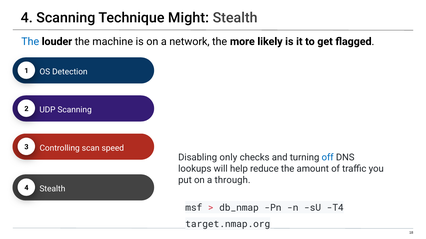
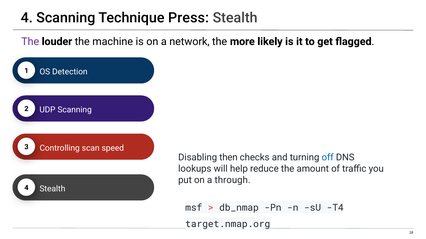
Might: Might -> Press (188, 18)
The colour: blue -> purple (30, 42)
only: only -> then (228, 158)
